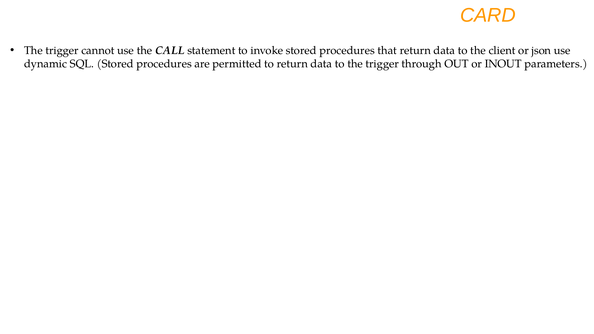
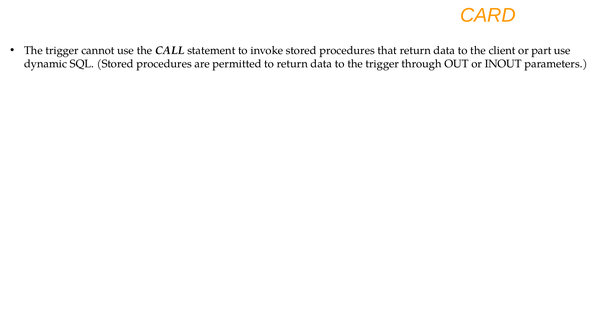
json: json -> part (541, 50)
